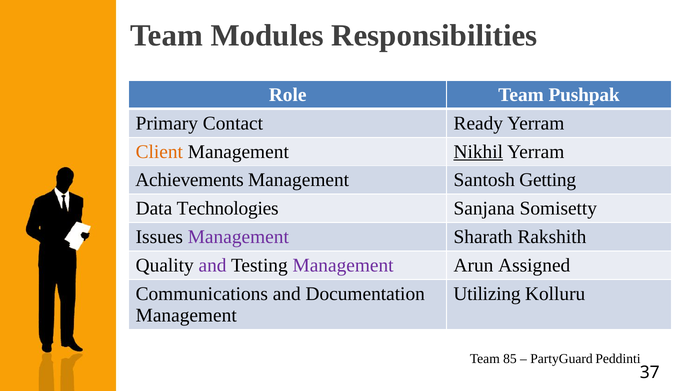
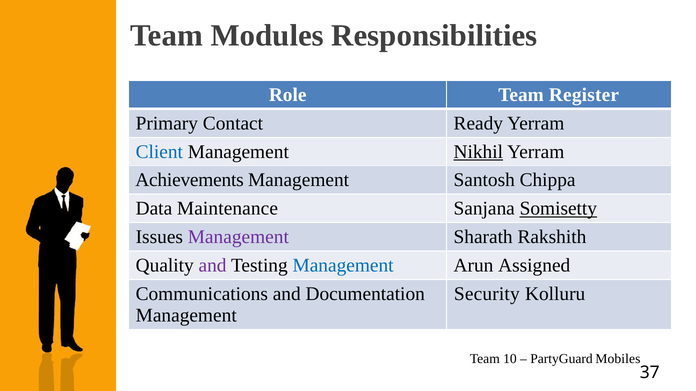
Pushpak: Pushpak -> Register (584, 95)
Client colour: orange -> blue (159, 152)
Getting: Getting -> Chippa (548, 180)
Technologies: Technologies -> Maintenance (227, 209)
Somisetty underline: none -> present (558, 209)
Management colour: purple -> blue (343, 266)
Utilizing: Utilizing -> Security (487, 294)
85: 85 -> 10 (510, 359)
Peddinti: Peddinti -> Mobiles (618, 359)
